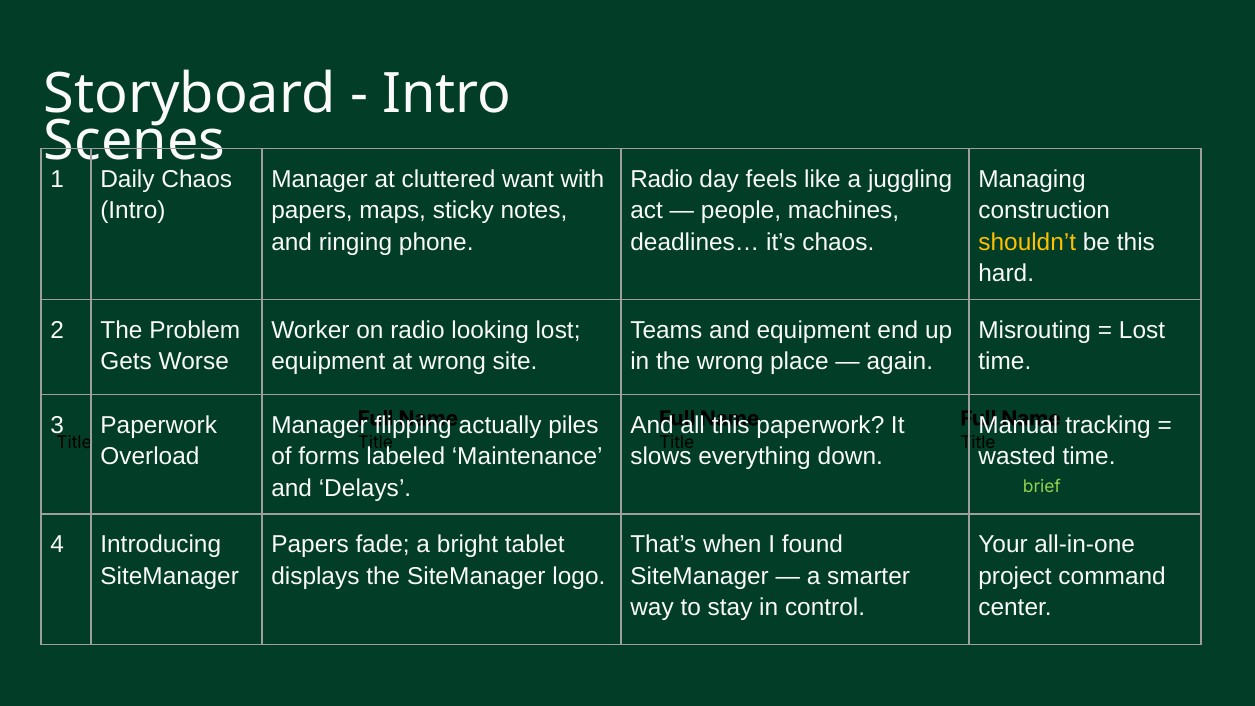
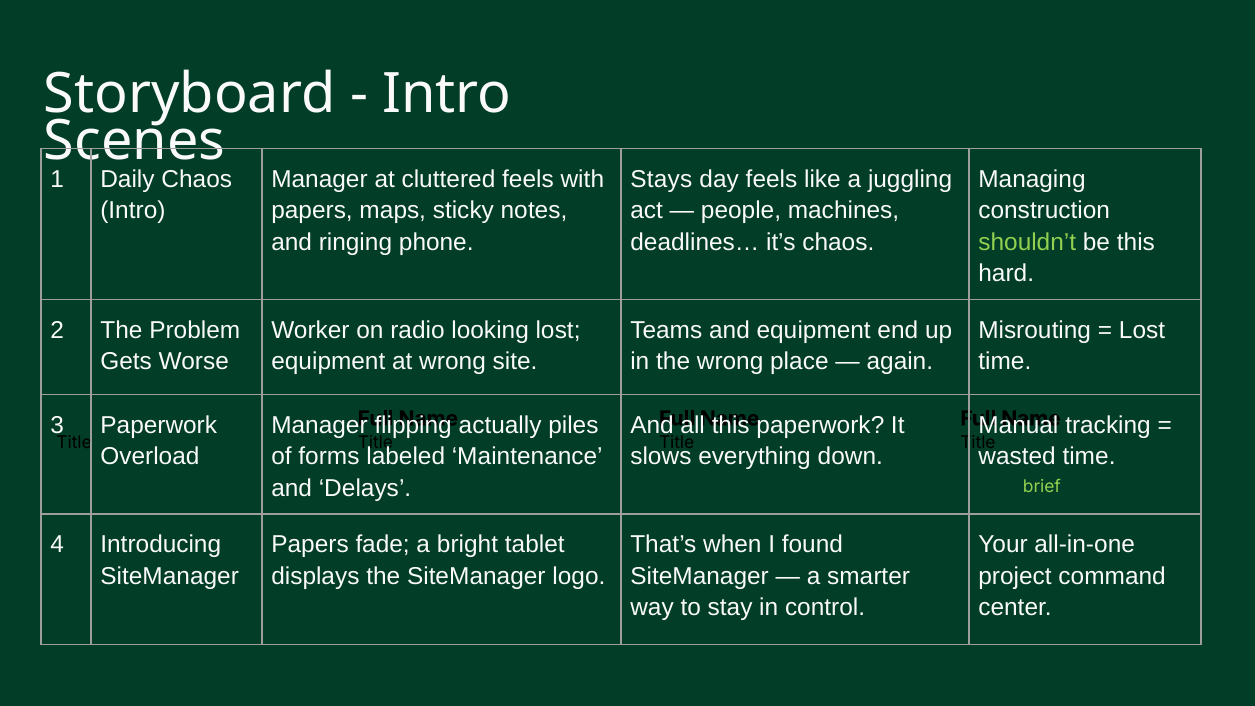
cluttered want: want -> feels (528, 179)
Radio: Radio -> Stays (661, 179)
shouldn’t colour: yellow -> light green (1027, 242)
